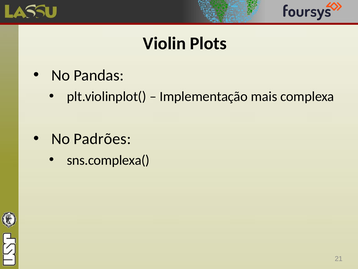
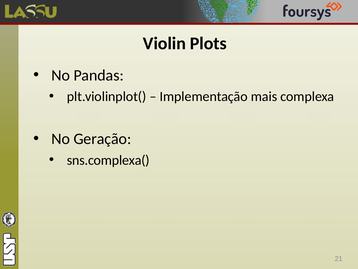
Padrões: Padrões -> Geração (102, 139)
